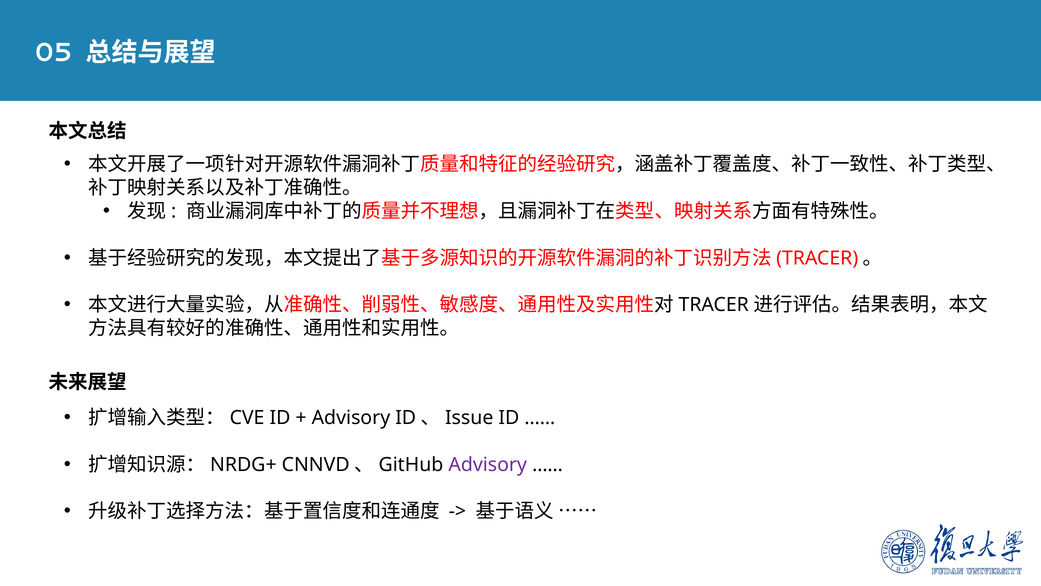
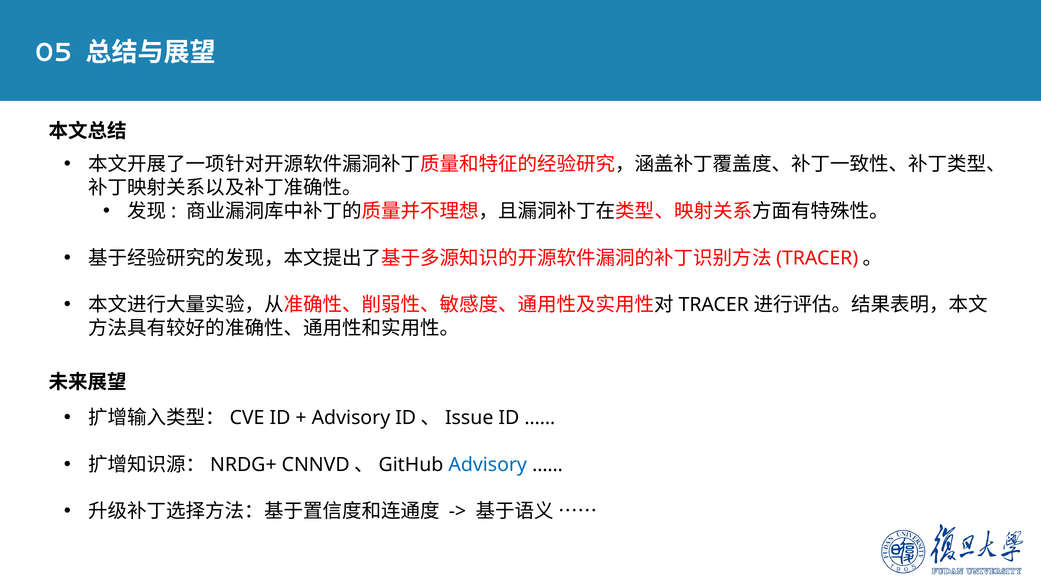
Advisory colour: purple -> blue (488, 464)
